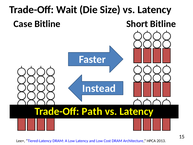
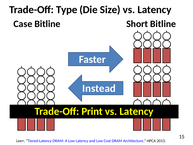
Wait: Wait -> Type (67, 10)
Path: Path -> Print (92, 111)
